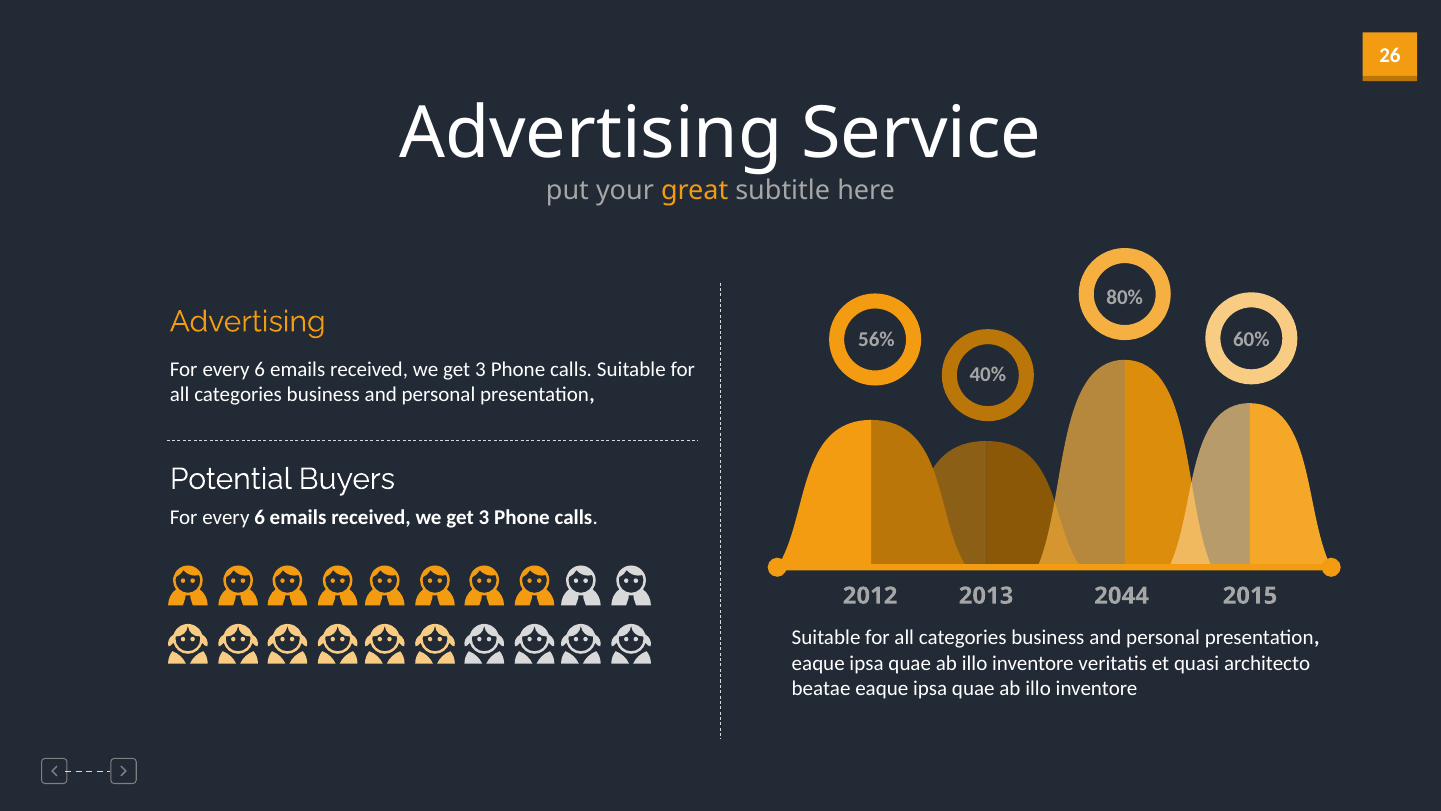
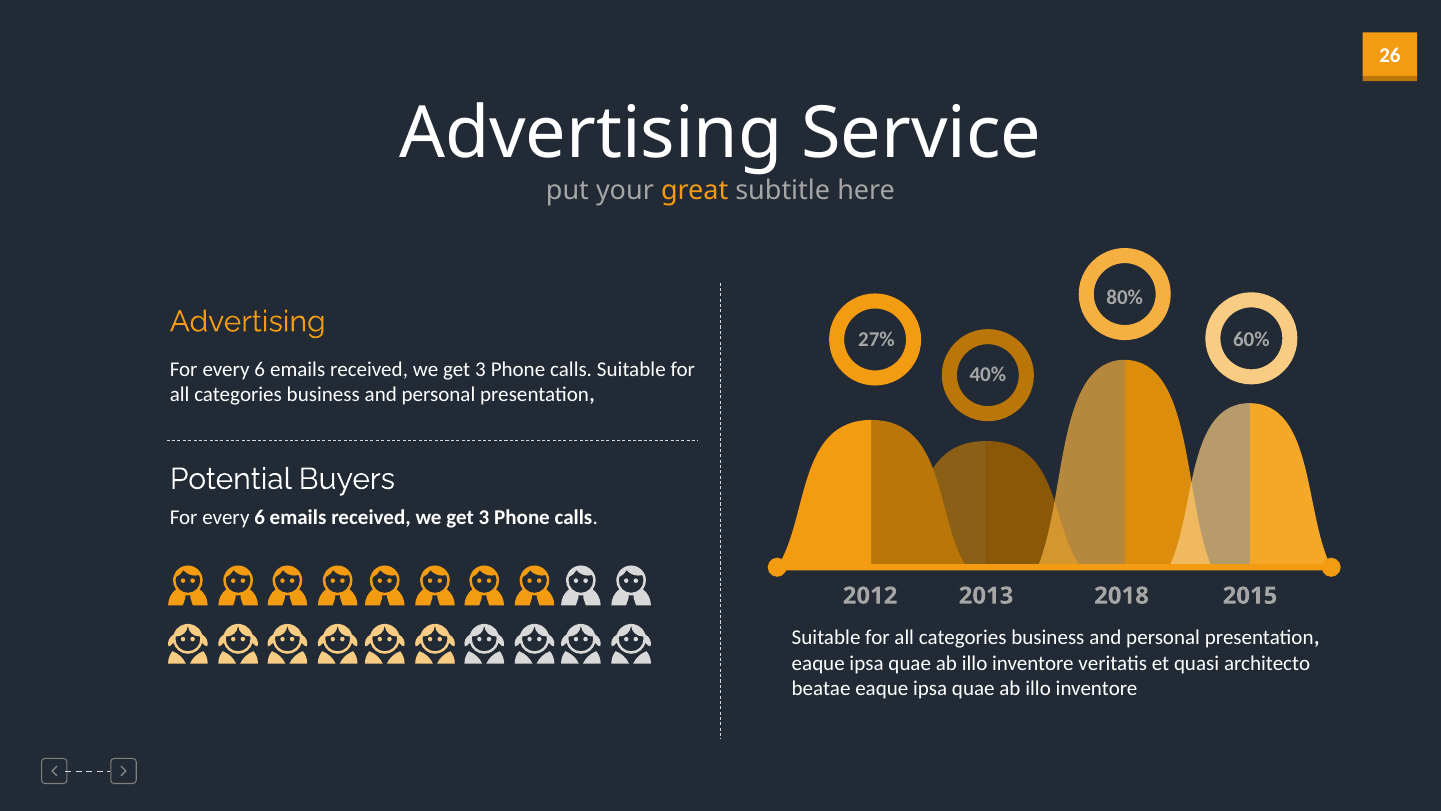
56%: 56% -> 27% (876, 339)
2044: 2044 -> 2018 (1122, 595)
